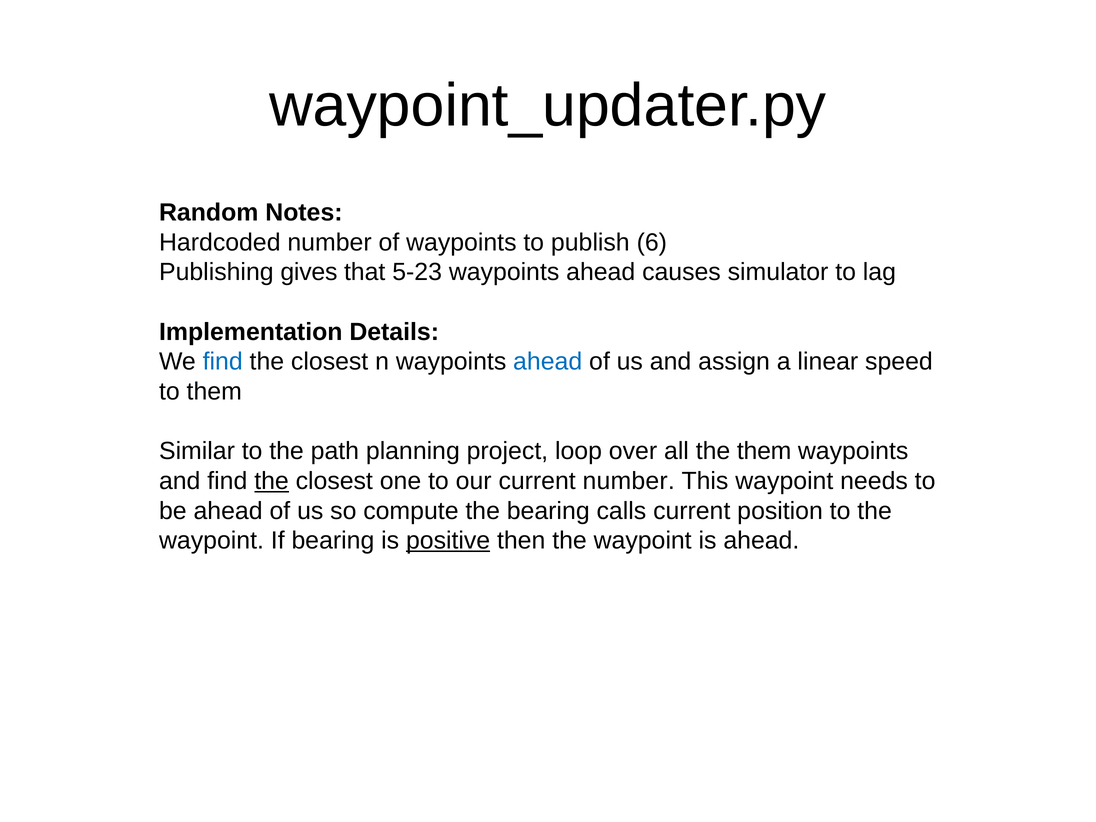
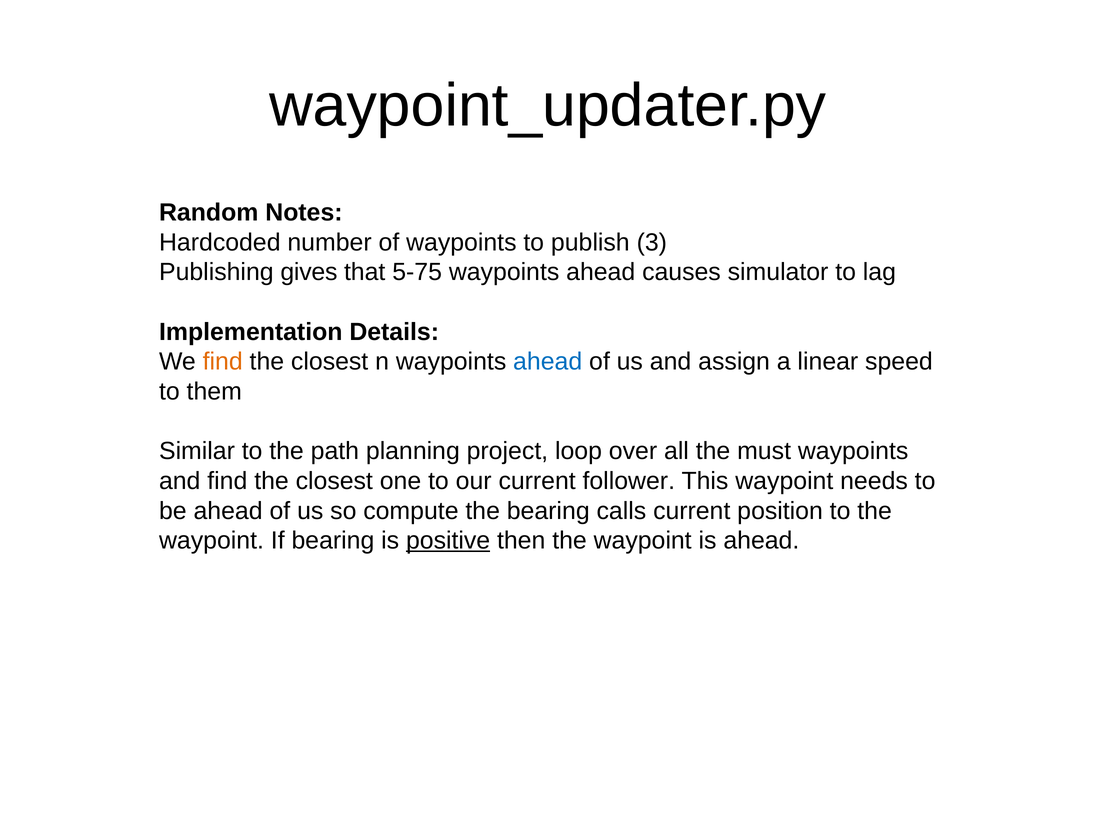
6: 6 -> 3 (652, 242)
5-23: 5-23 -> 5-75 (417, 272)
find colour: blue -> orange (223, 362)
the them: them -> must (764, 451)
the underline: present -> none (272, 481)
current number: number -> follower (629, 481)
